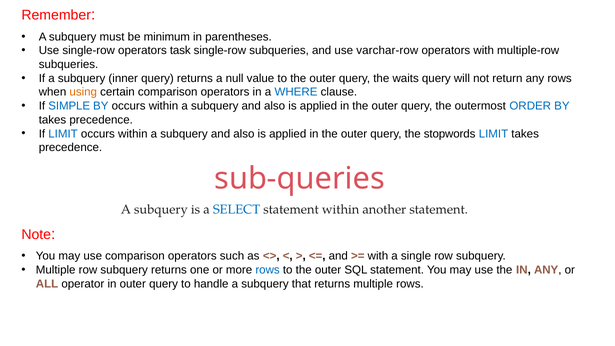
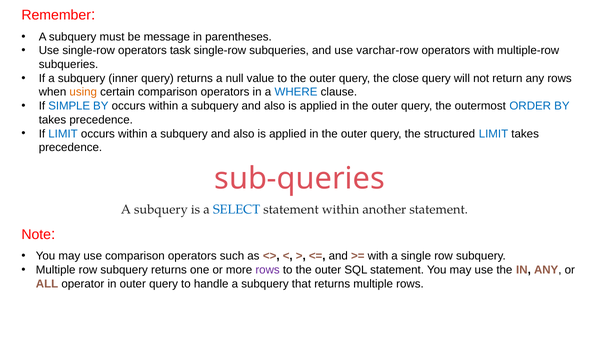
minimum: minimum -> message (167, 37)
waits: waits -> close (406, 78)
stopwords: stopwords -> structured (450, 134)
rows colour: blue -> purple (268, 270)
